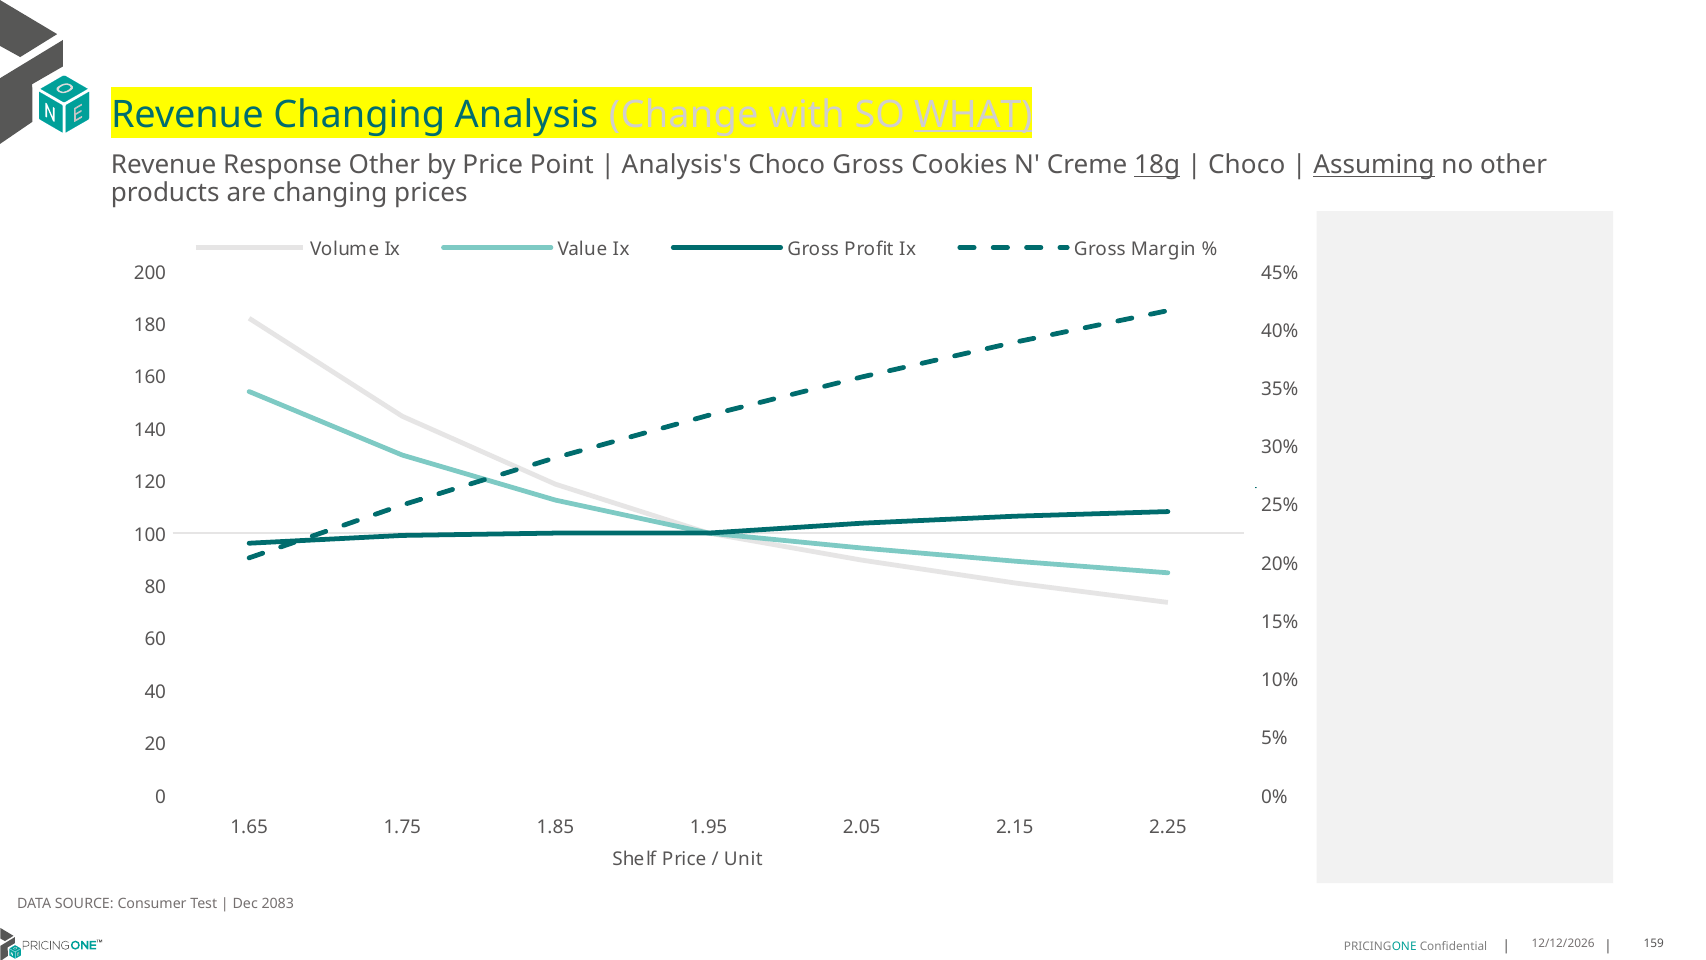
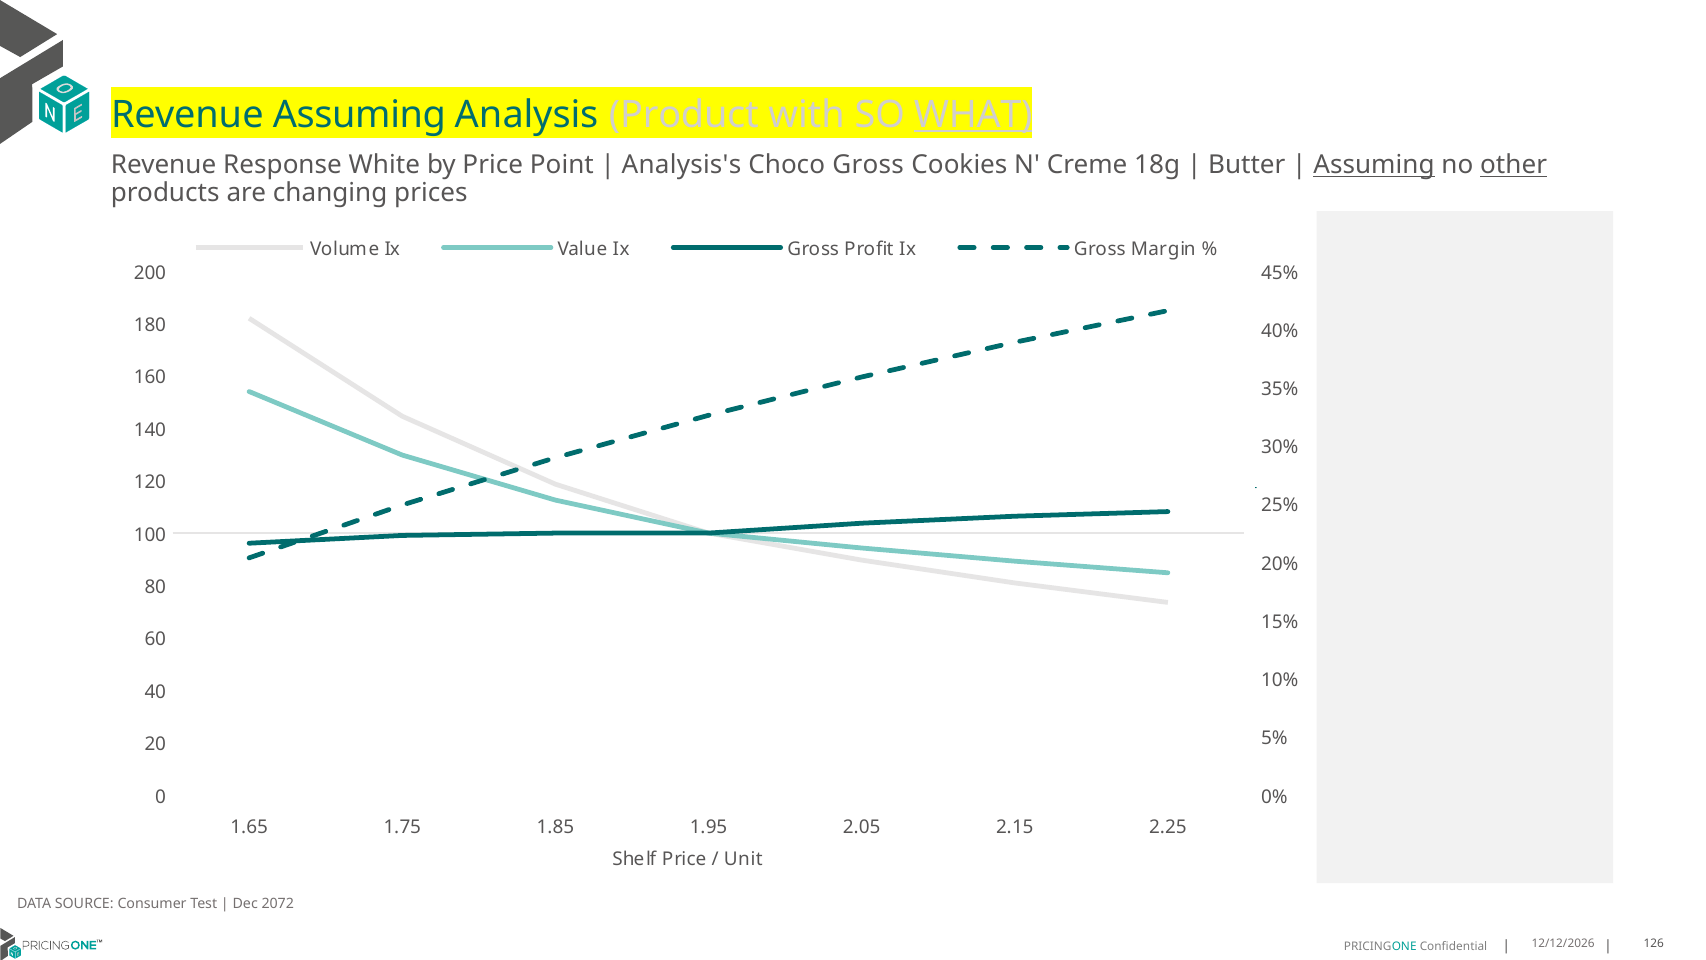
Revenue Changing: Changing -> Assuming (359, 115)
Change: Change -> Product (684, 115)
Response Other: Other -> White (384, 165)
18g underline: present -> none (1157, 165)
Choco: Choco -> Butter (1247, 165)
other underline: none -> present (1514, 165)
2083: 2083 -> 2072 (278, 904)
159: 159 -> 126 (1654, 944)
